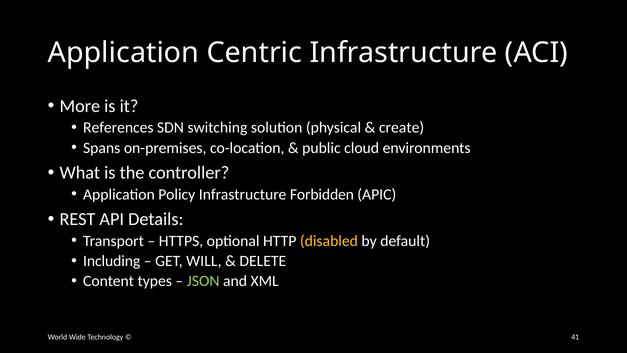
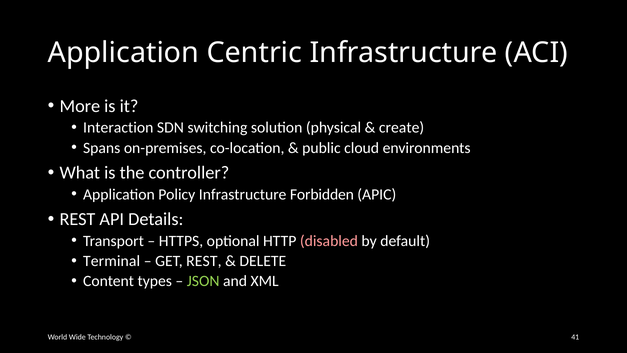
References: References -> Interaction (118, 128)
disabled colour: yellow -> pink (329, 241)
Including: Including -> Terminal (112, 261)
GET WILL: WILL -> REST (204, 261)
